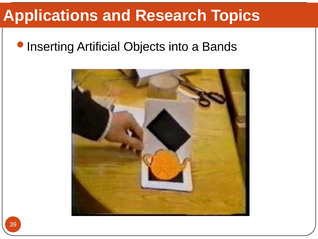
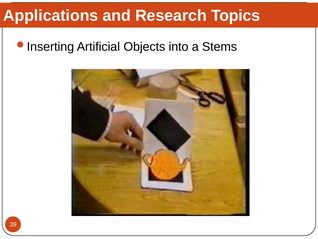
Bands: Bands -> Stems (220, 47)
